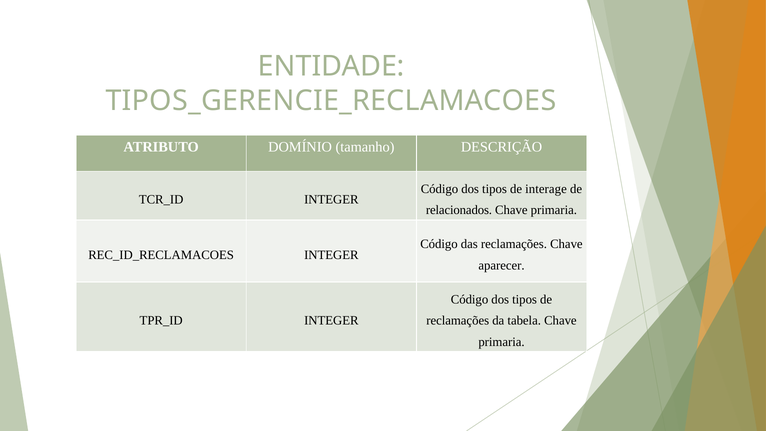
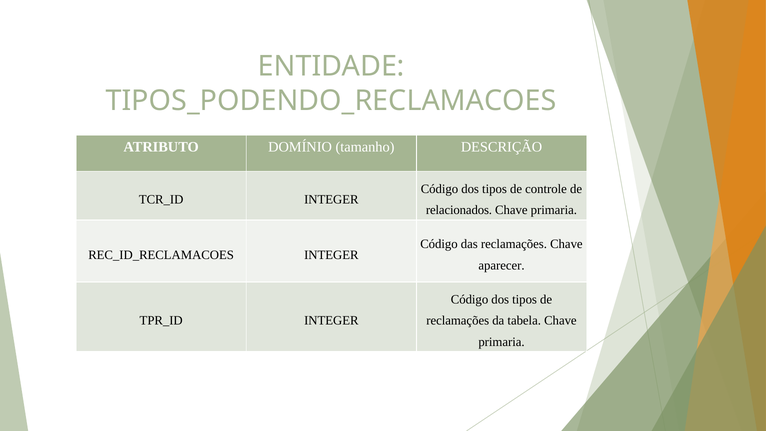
TIPOS_GERENCIE_RECLAMACOES: TIPOS_GERENCIE_RECLAMACOES -> TIPOS_PODENDO_RECLAMACOES (331, 101)
interage: interage -> controle (546, 189)
